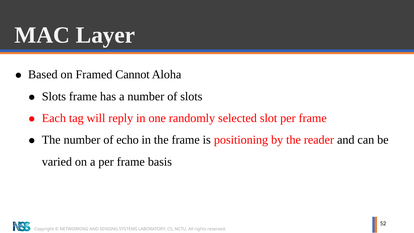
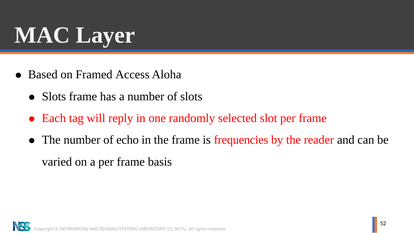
Cannot: Cannot -> Access (132, 75)
positioning: positioning -> frequencies (241, 140)
